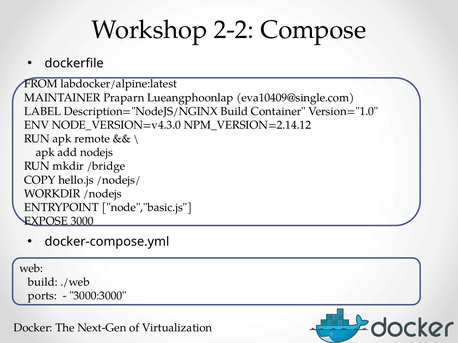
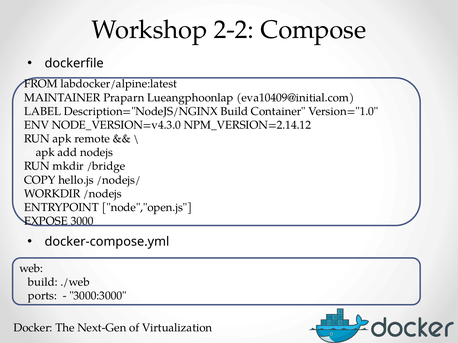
eva10409@single.com: eva10409@single.com -> eva10409@initial.com (295, 98)
node","basic.js: node","basic.js -> node","open.js (147, 208)
